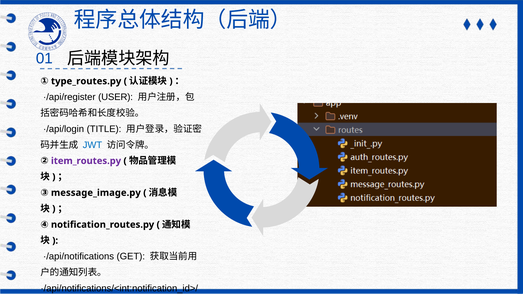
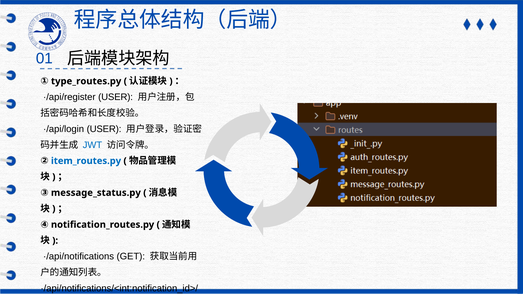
·/api/login TITLE: TITLE -> USER (104, 129)
item_routes.py colour: purple -> blue (86, 161)
message_image.py: message_image.py -> message_status.py (96, 193)
